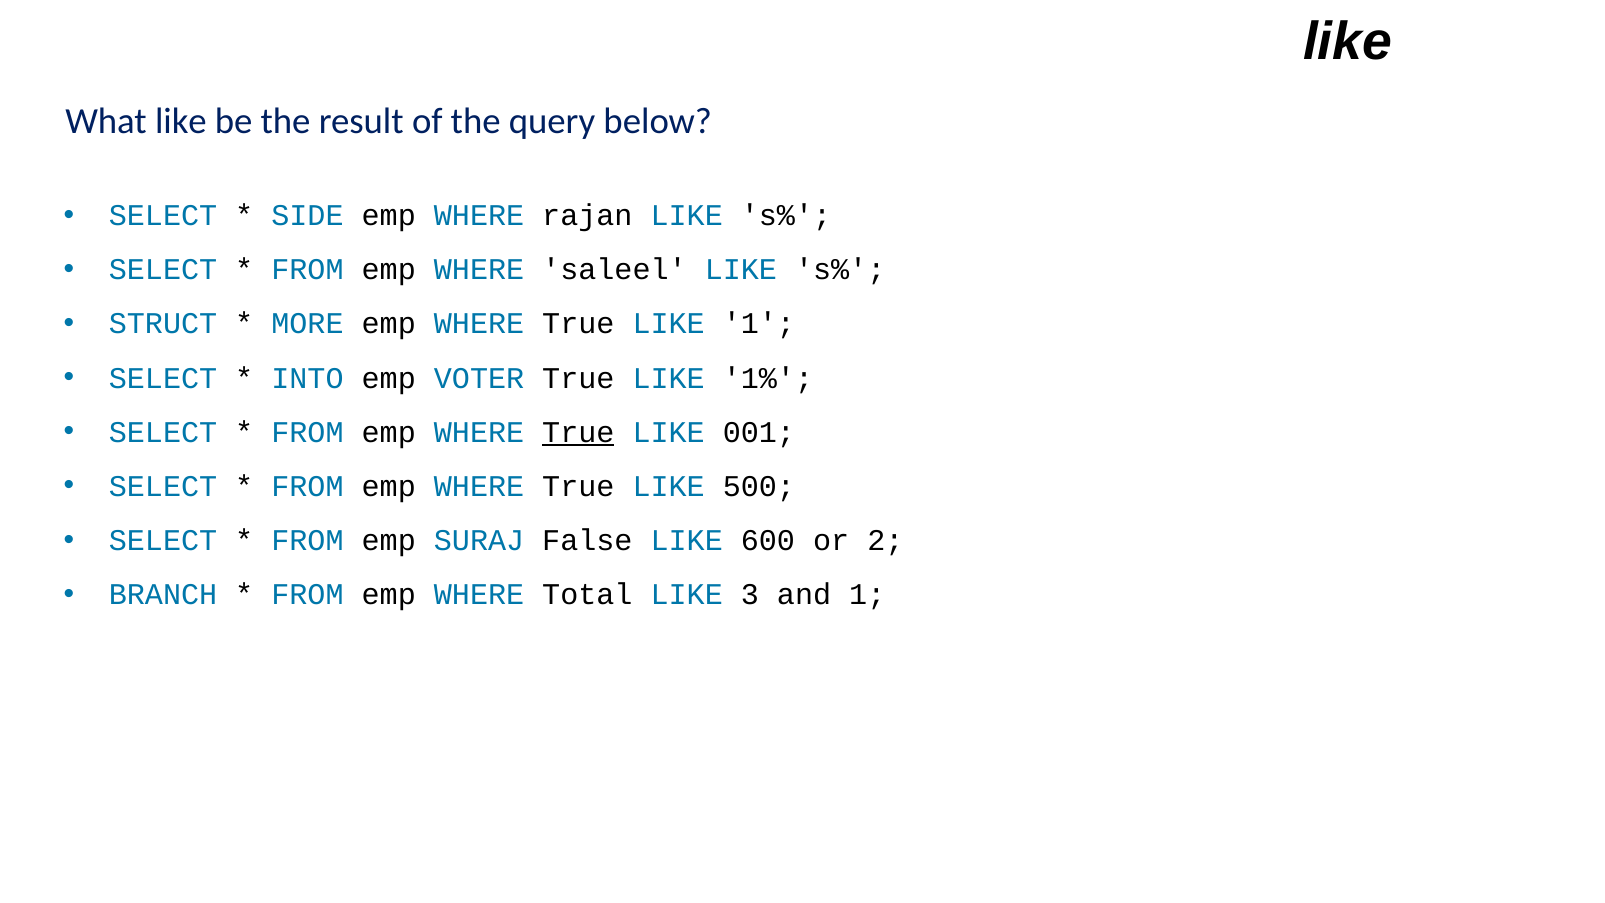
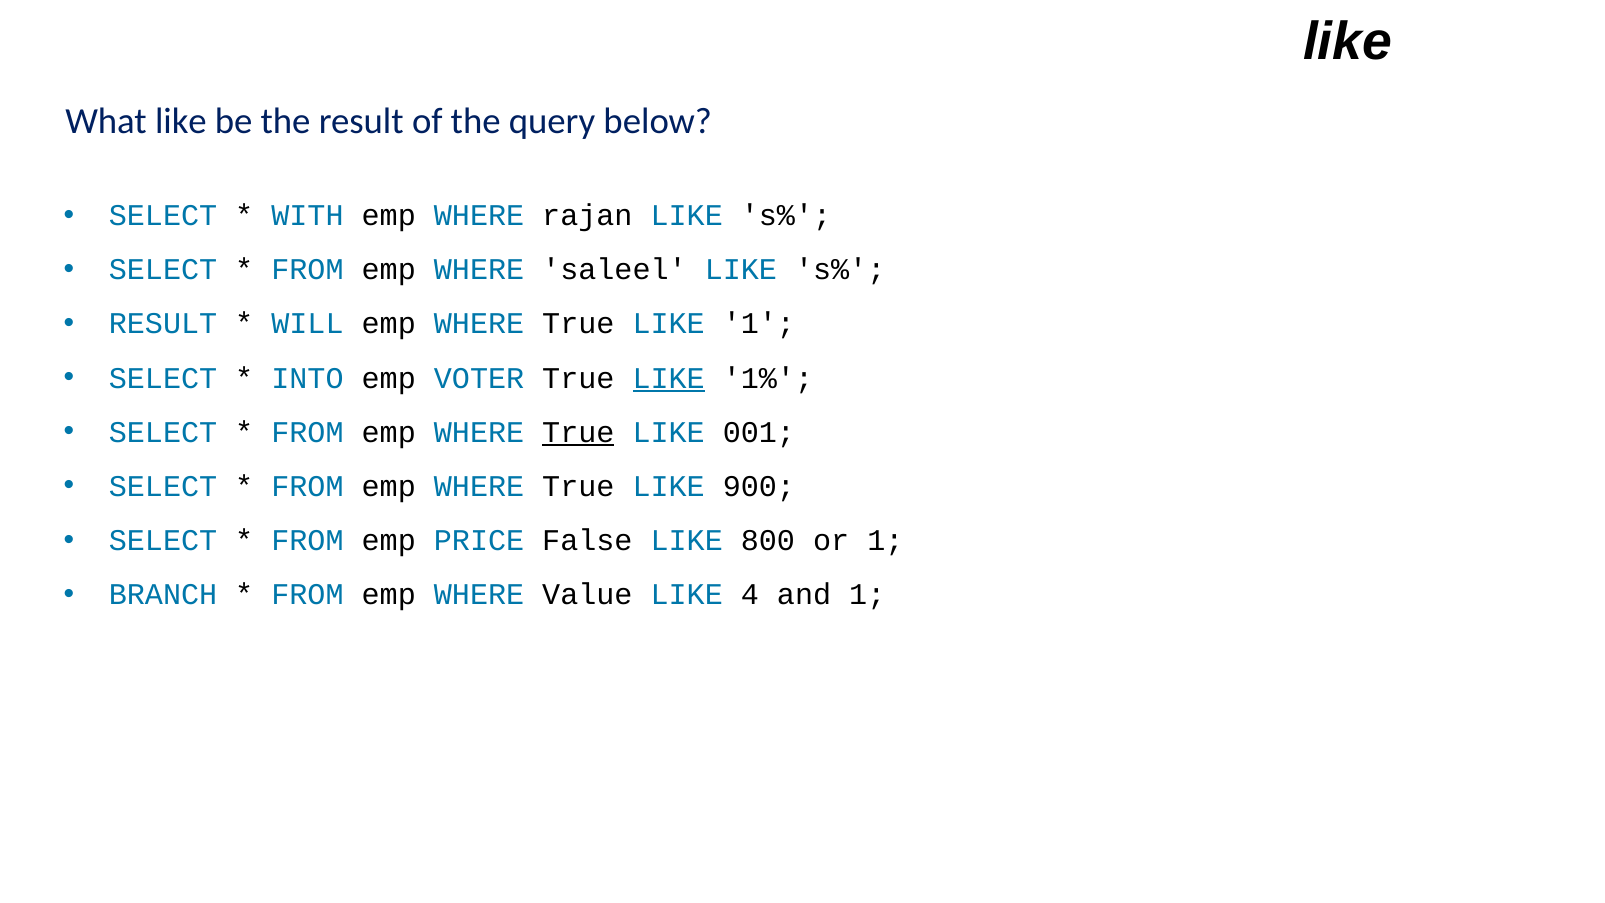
SIDE: SIDE -> WITH (307, 216)
STRUCT: STRUCT -> RESULT (163, 324)
MORE: MORE -> WILL (307, 324)
LIKE underline: none -> present (669, 378)
500: 500 -> 900 (759, 487)
SURAJ: SURAJ -> PRICE (479, 541)
600: 600 -> 800 (768, 541)
or 2: 2 -> 1 (885, 541)
Total: Total -> Value (587, 595)
3: 3 -> 4 (750, 595)
